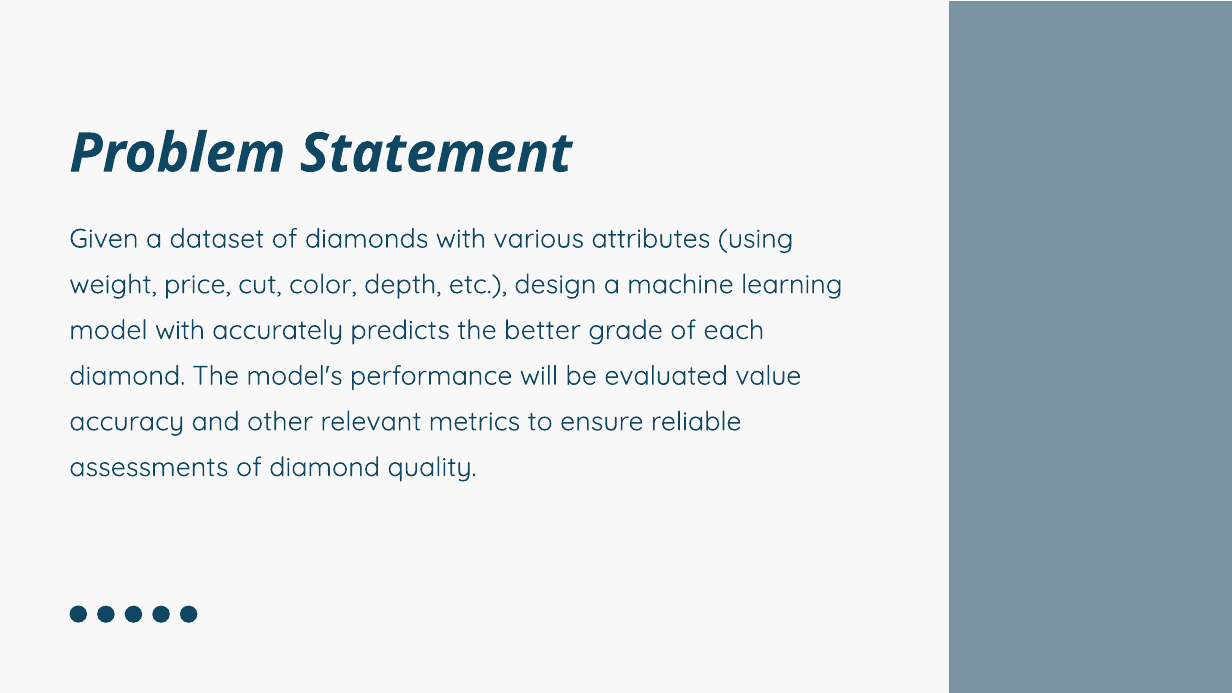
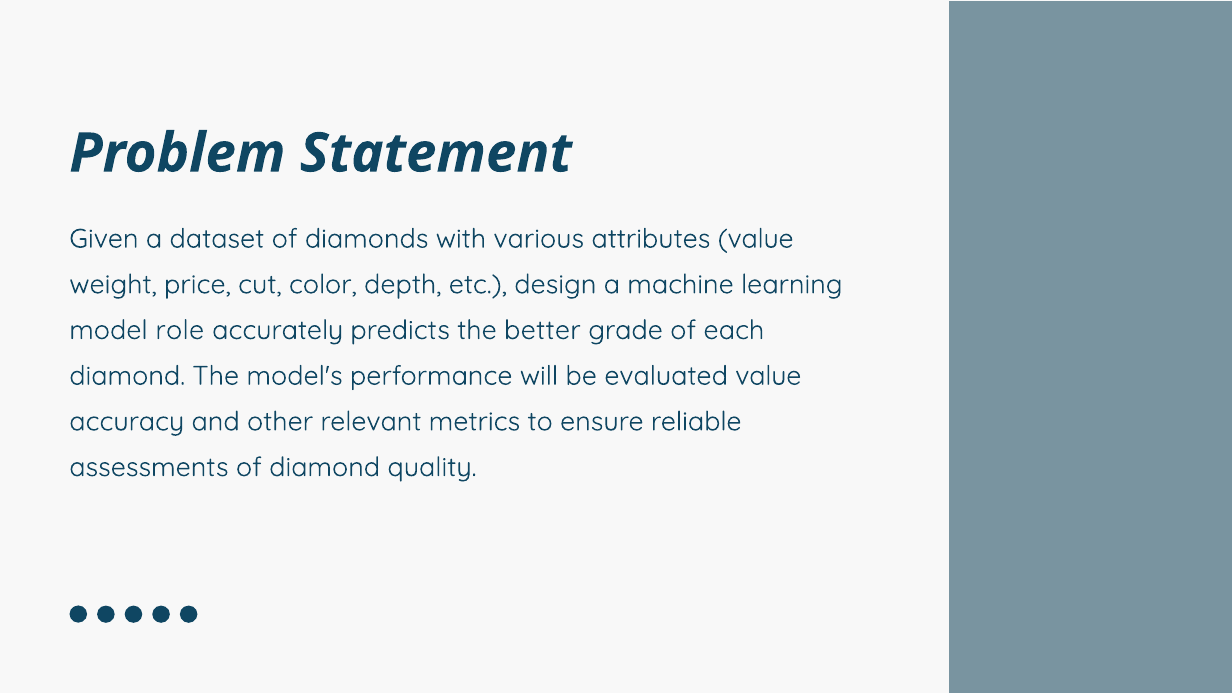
attributes using: using -> value (756, 239)
model with: with -> role (180, 330)
